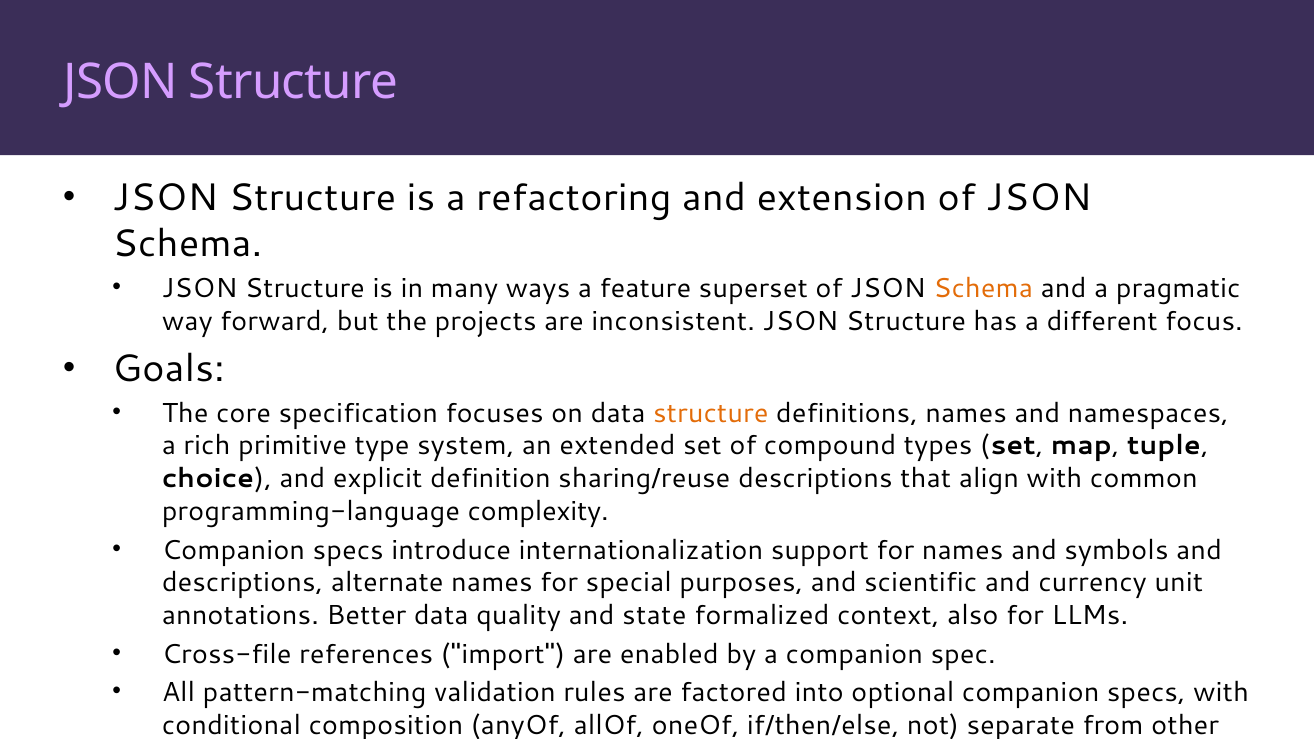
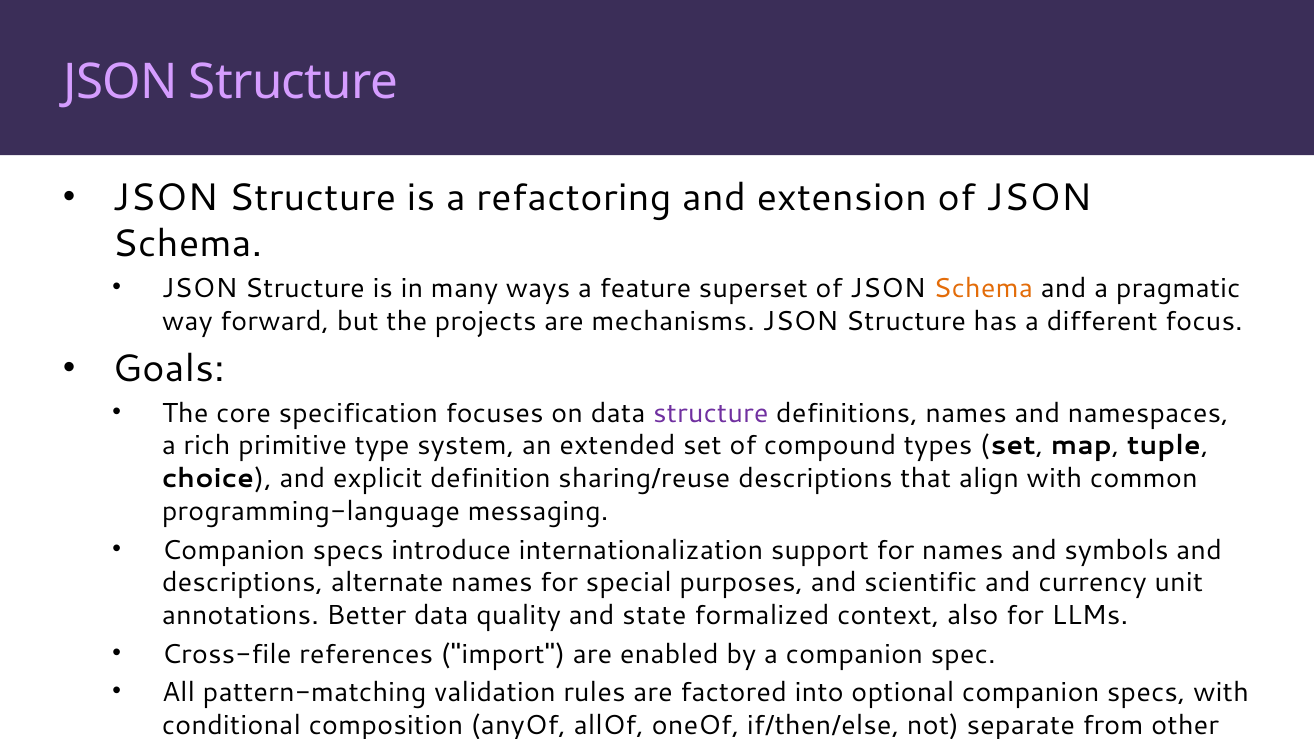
inconsistent: inconsistent -> mechanisms (673, 321)
structure colour: orange -> purple (711, 413)
complexity: complexity -> messaging (538, 512)
